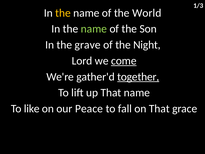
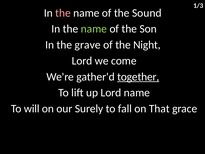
the colour: yellow -> pink (63, 13)
World: World -> Sound (147, 13)
come underline: present -> none (124, 61)
up That: That -> Lord (111, 93)
like: like -> will (32, 109)
Peace: Peace -> Surely (89, 109)
